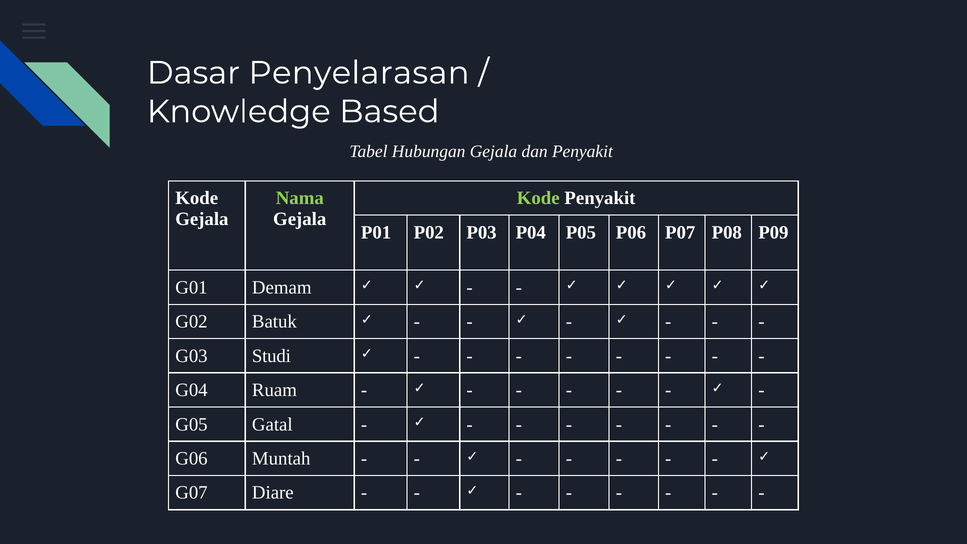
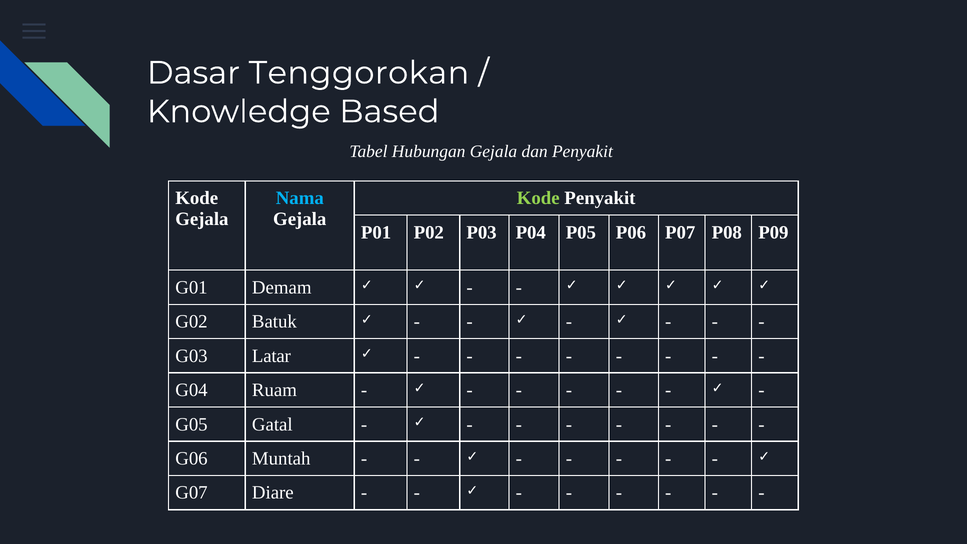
Penyelarasan: Penyelarasan -> Tenggorokan (359, 73)
Nama colour: light green -> light blue (300, 198)
Studi: Studi -> Latar (271, 356)
